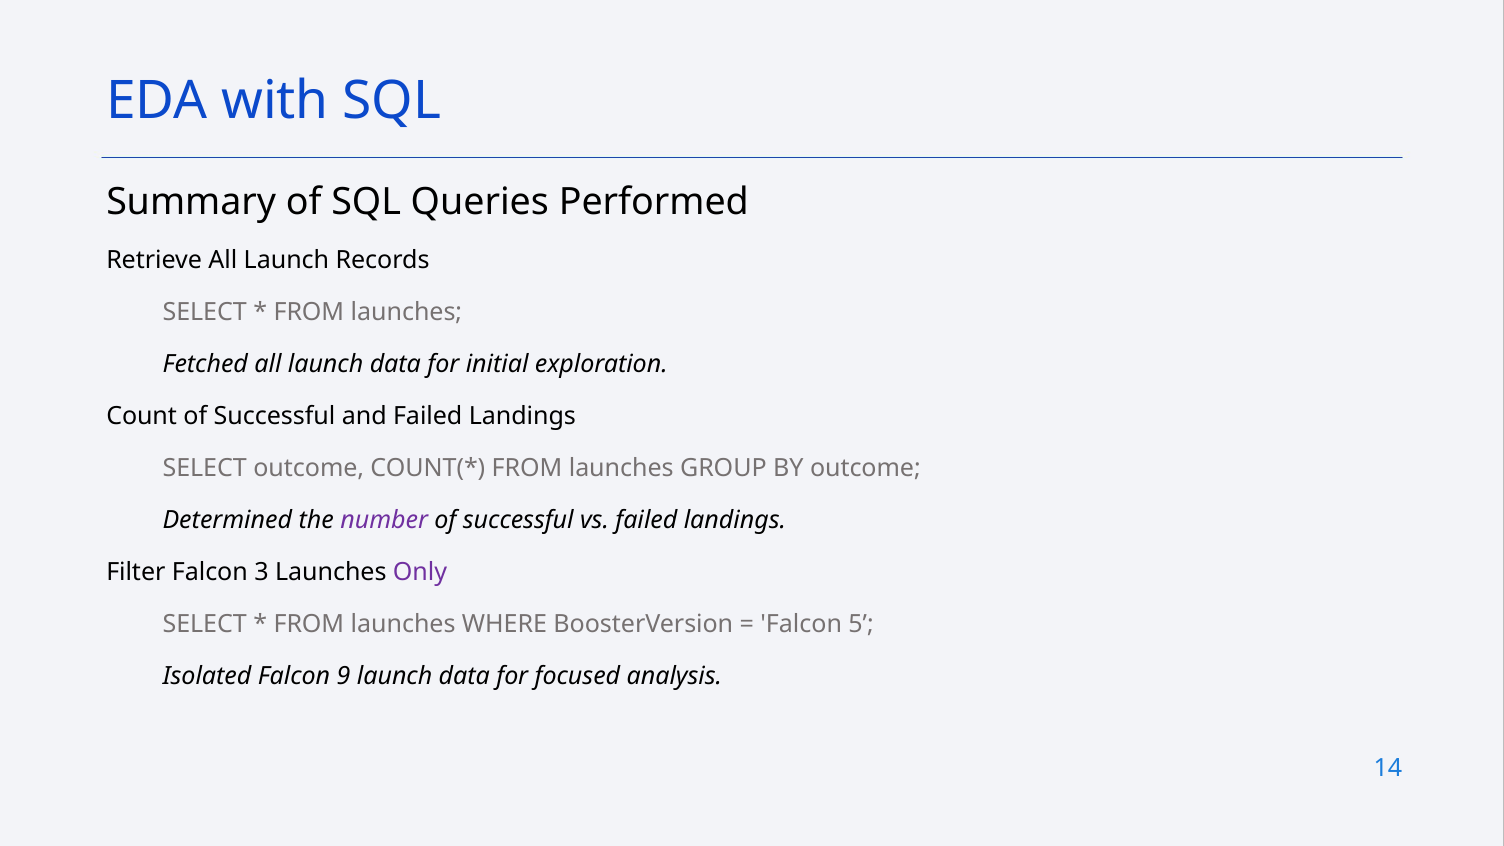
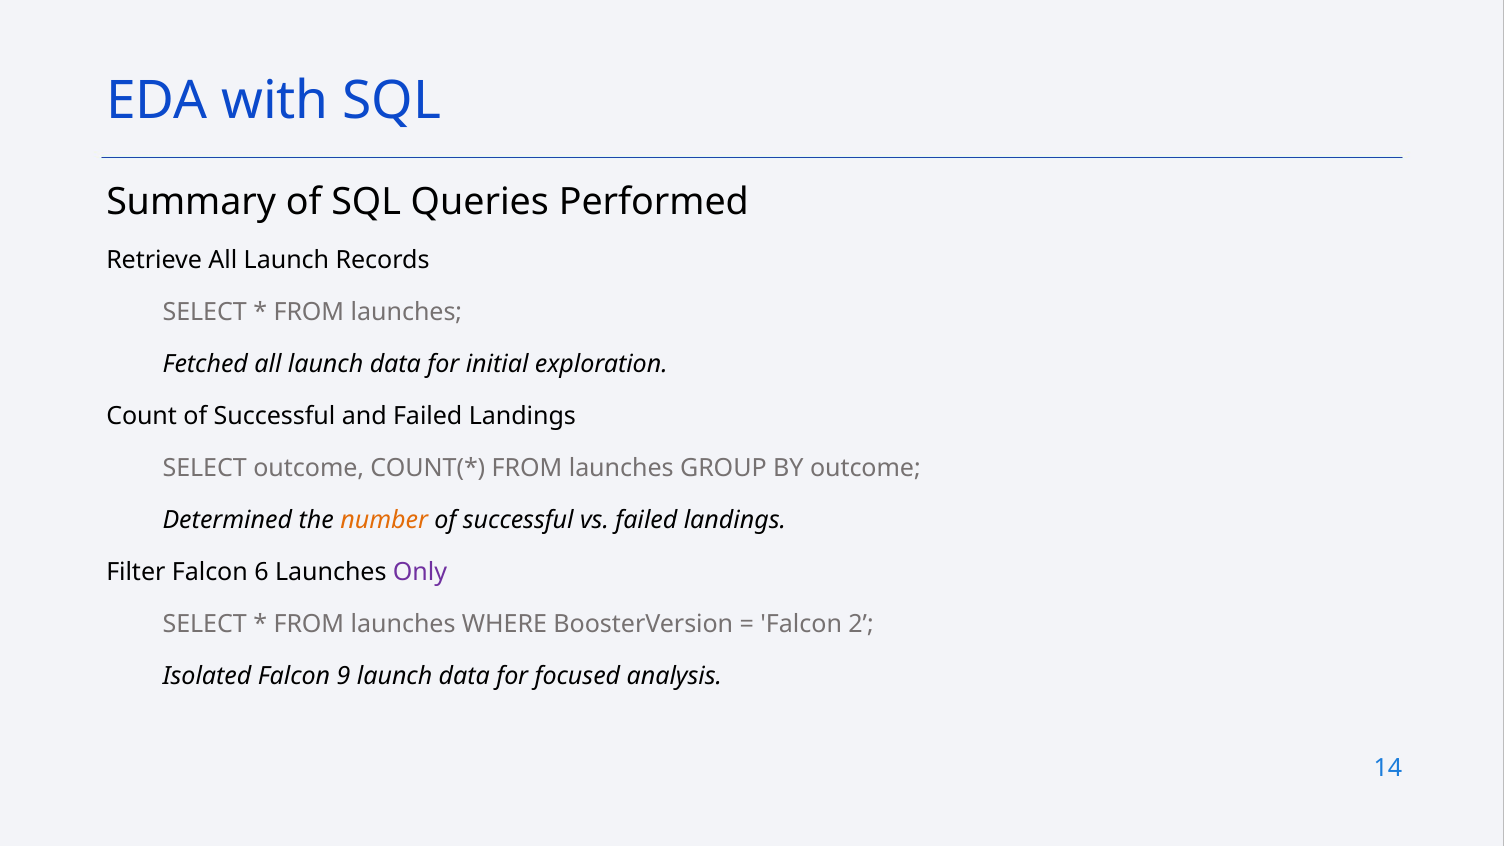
number colour: purple -> orange (384, 520)
3: 3 -> 6 (262, 572)
5: 5 -> 2 (861, 624)
